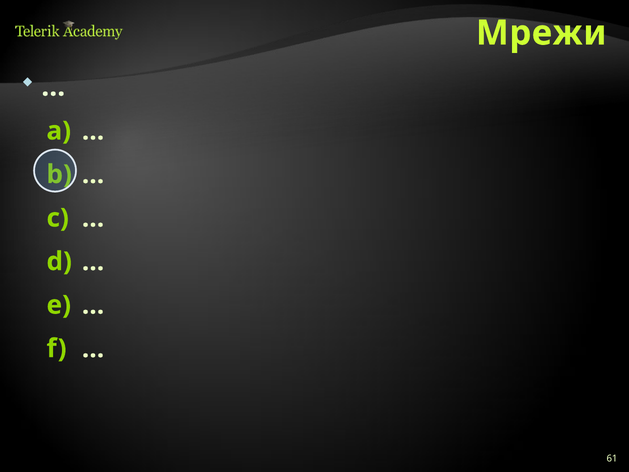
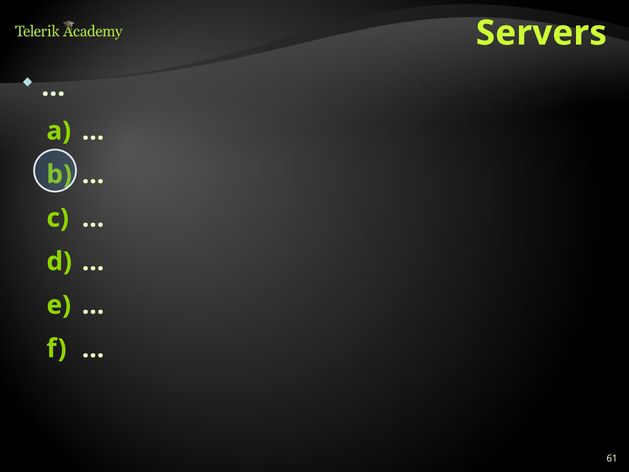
Мрежи: Мрежи -> Servers (541, 33)
